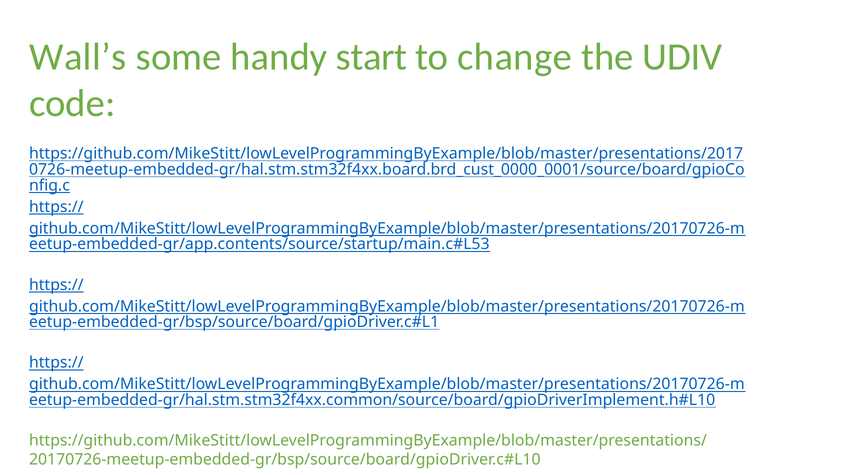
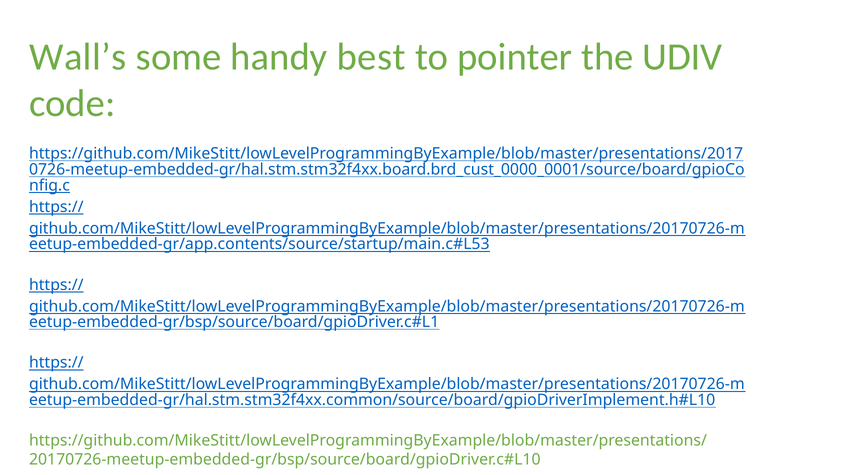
start: start -> best (371, 57)
change: change -> pointer (515, 57)
